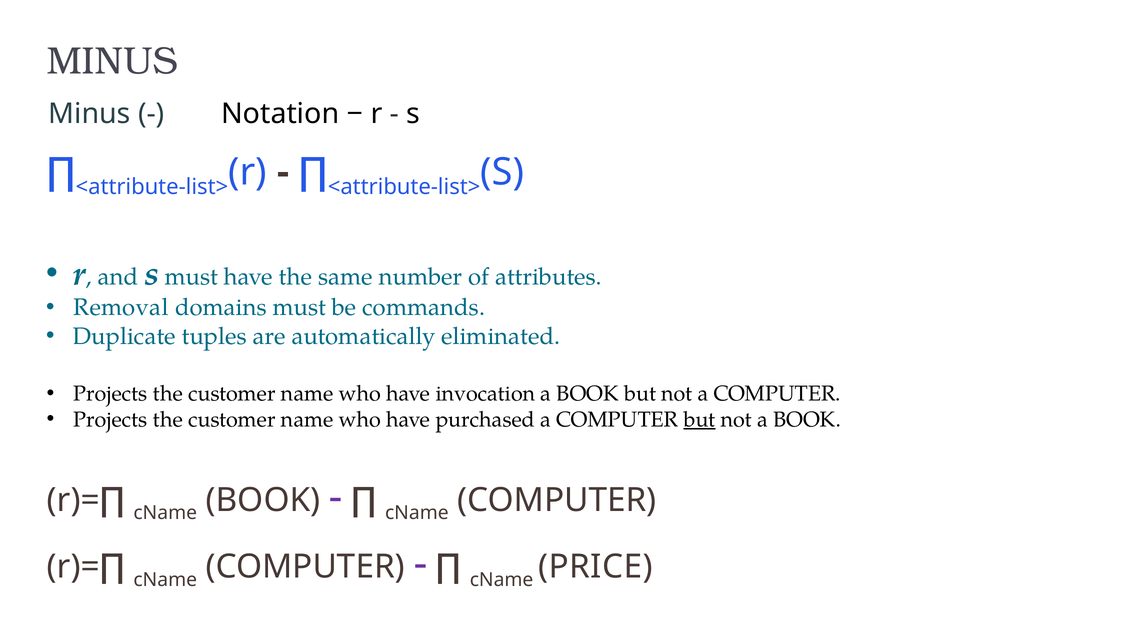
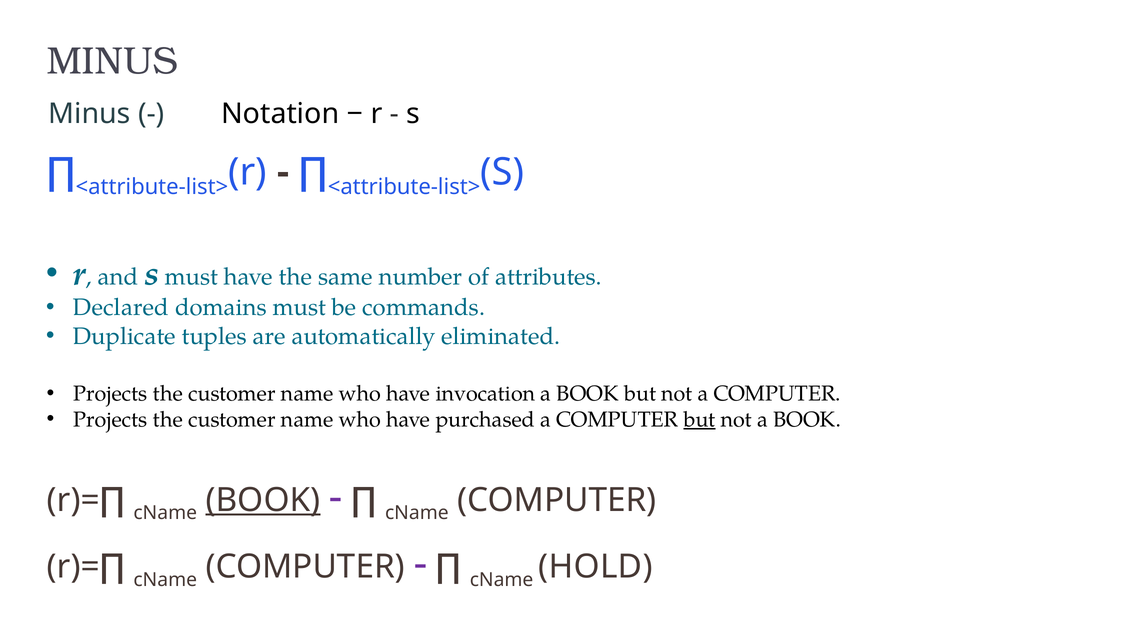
Removal: Removal -> Declared (121, 308)
BOOK underline: none -> present (263, 500)
PRICE: PRICE -> HOLD (596, 567)
